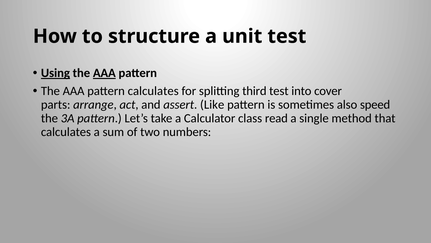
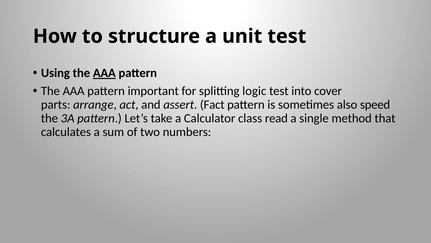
Using underline: present -> none (55, 73)
pattern calculates: calculates -> important (153, 91)
third: third -> logic (254, 91)
Like: Like -> Fact (212, 105)
